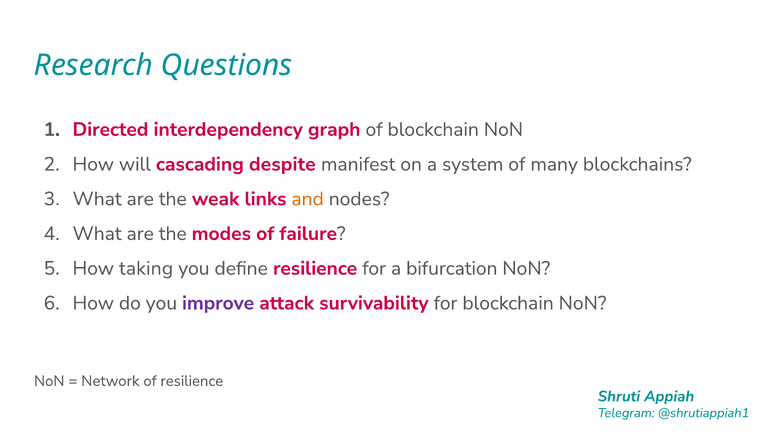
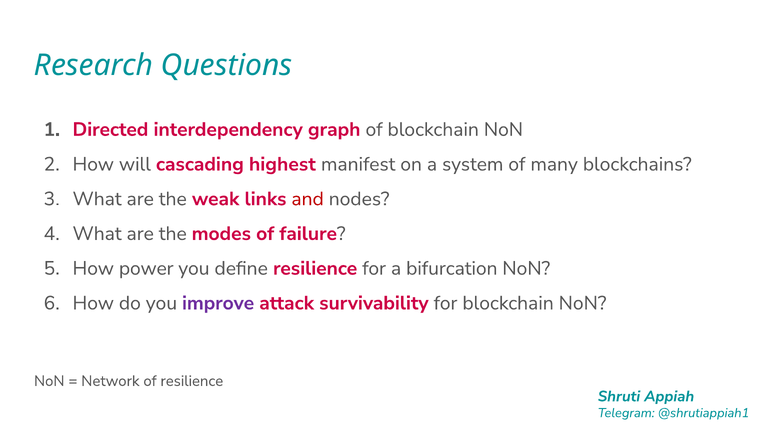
despite: despite -> highest (282, 164)
and colour: orange -> red (308, 199)
taking: taking -> power (146, 268)
